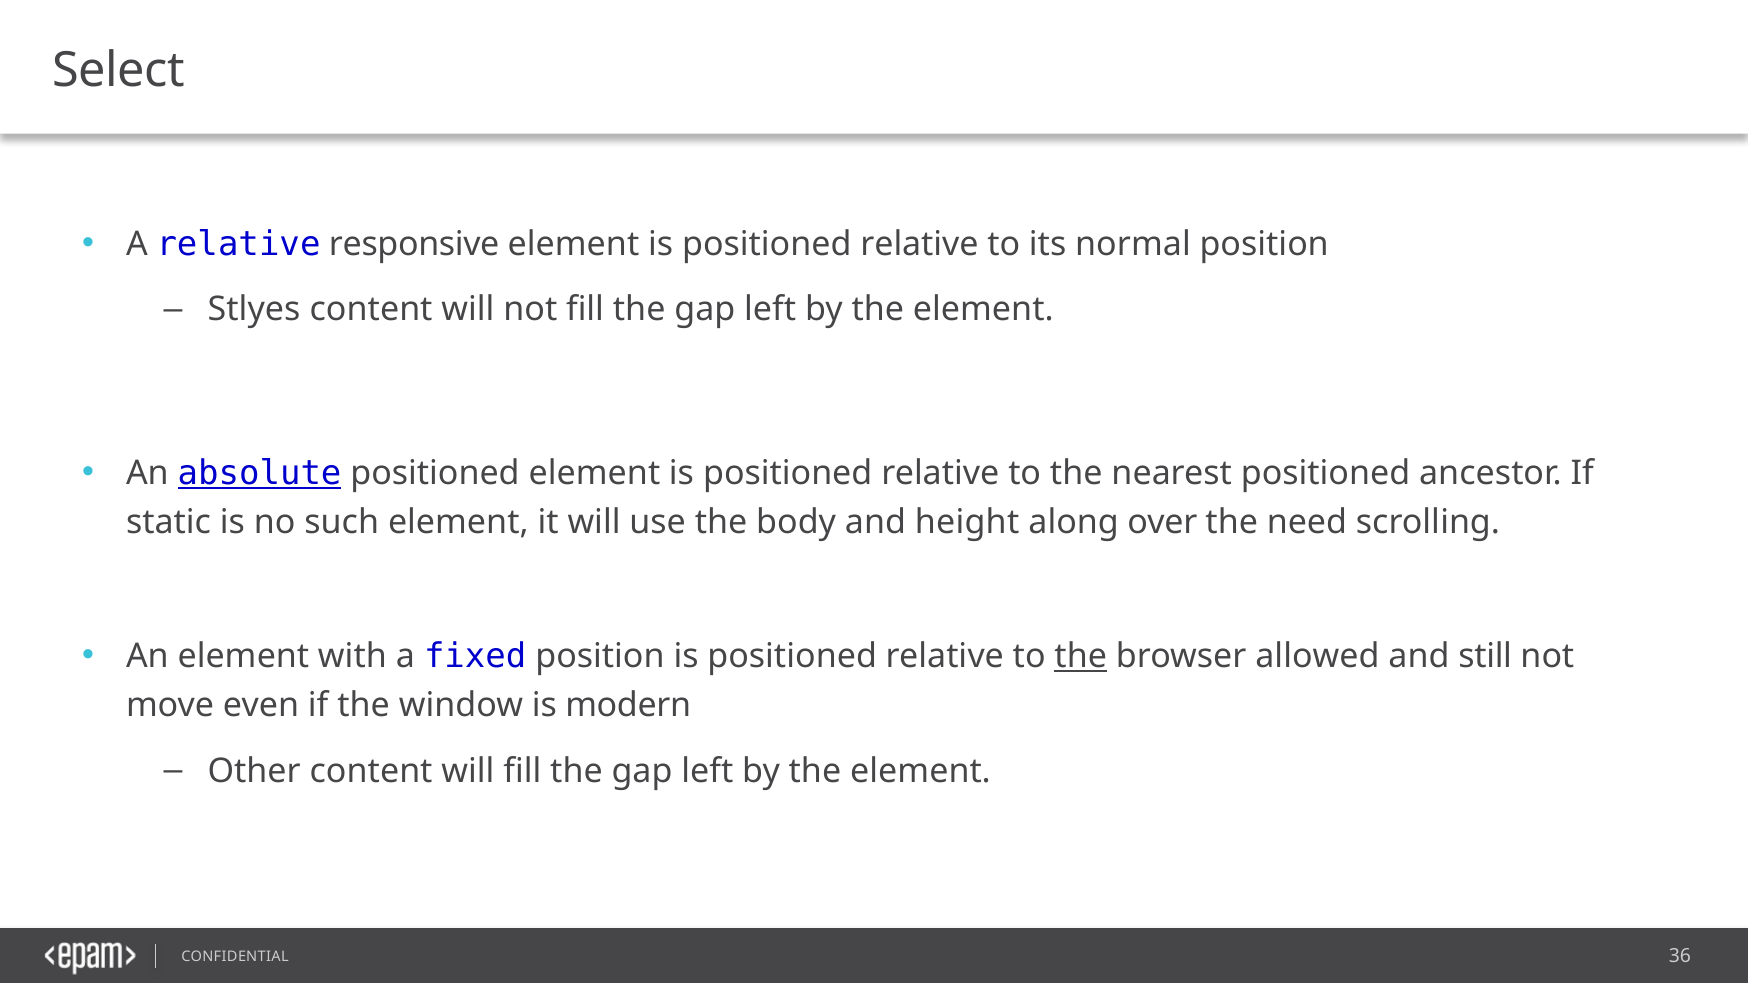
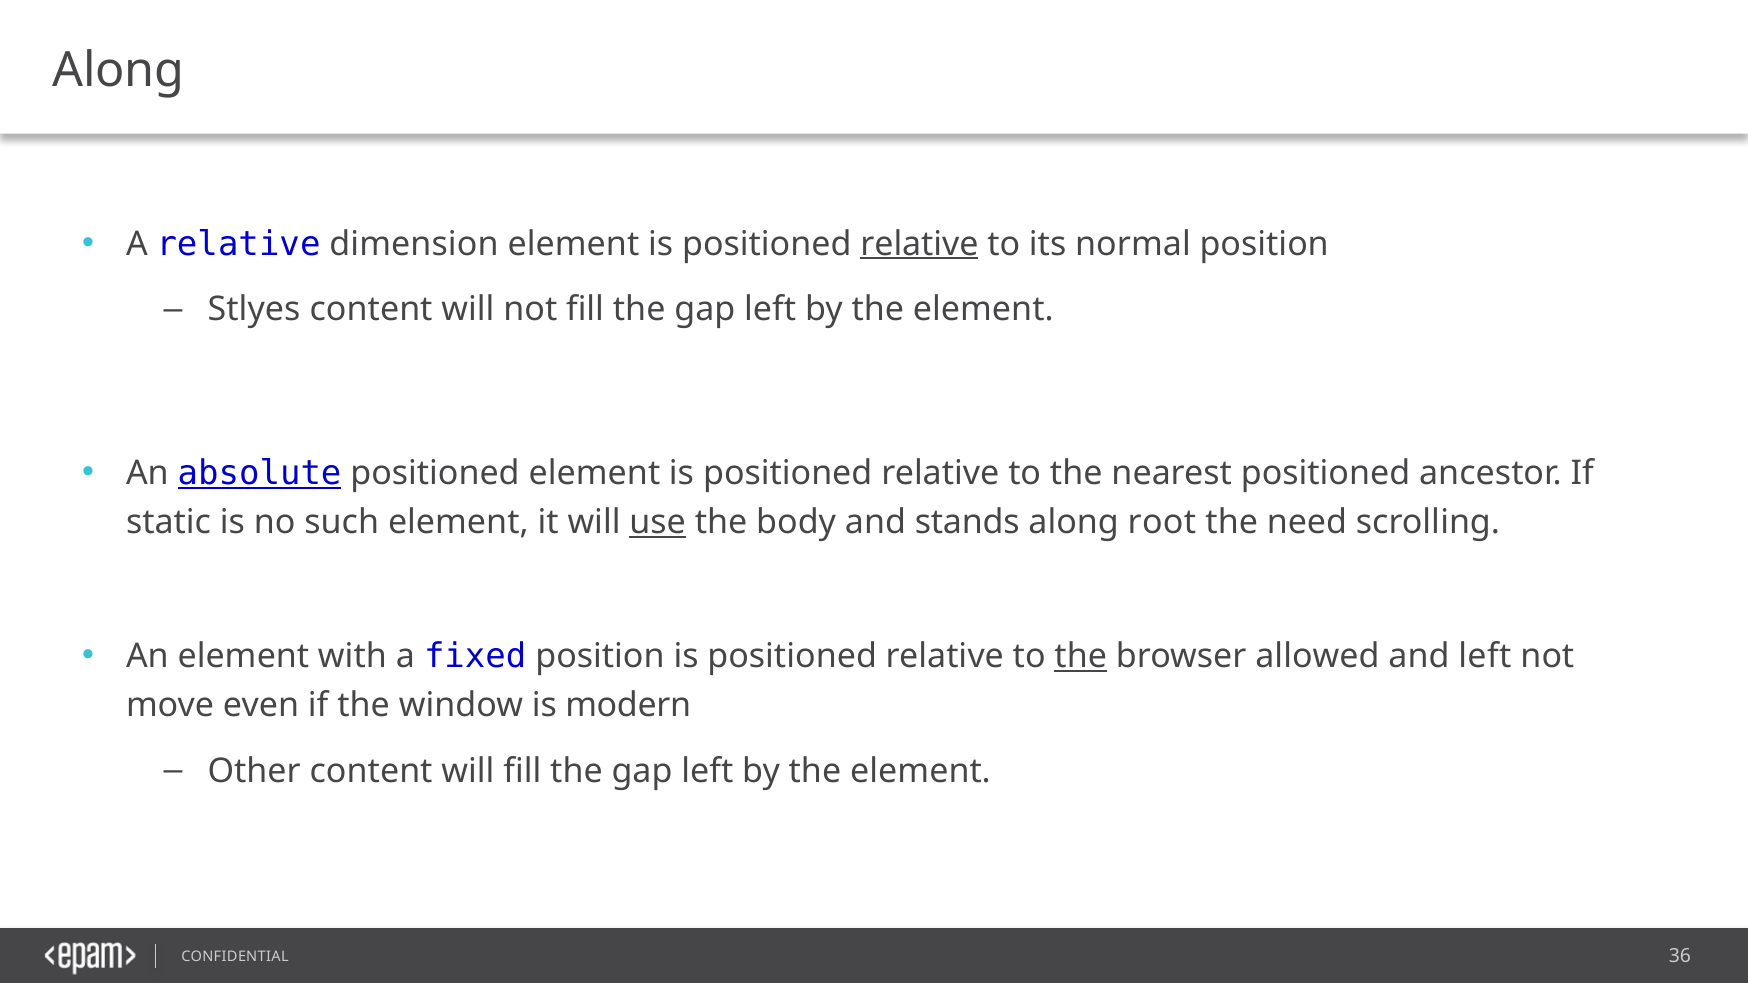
Select: Select -> Along (118, 70)
responsive: responsive -> dimension (414, 244)
relative underline: none -> present (919, 244)
use underline: none -> present (658, 522)
height: height -> stands (967, 522)
over: over -> root (1162, 522)
and still: still -> left (1485, 657)
